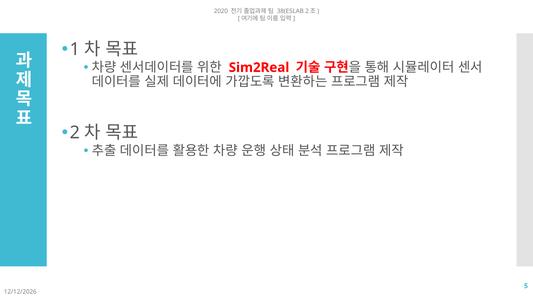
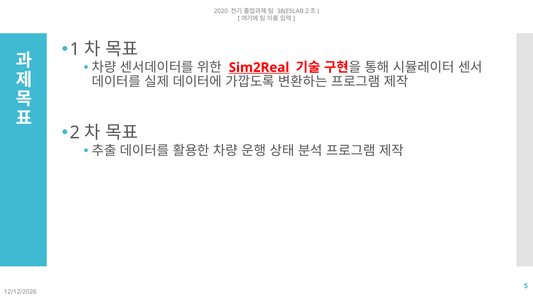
Sim2Real underline: none -> present (259, 67)
